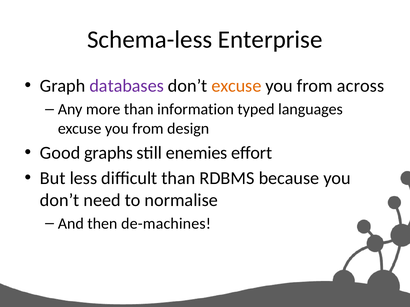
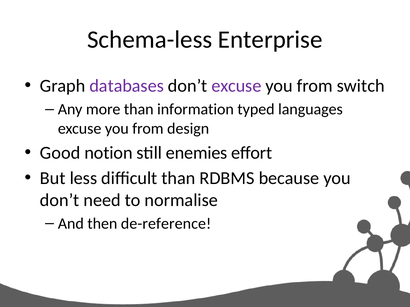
excuse colour: orange -> purple (236, 86)
across: across -> switch (361, 86)
graphs: graphs -> notion (108, 153)
de-machines: de-machines -> de-reference (166, 224)
